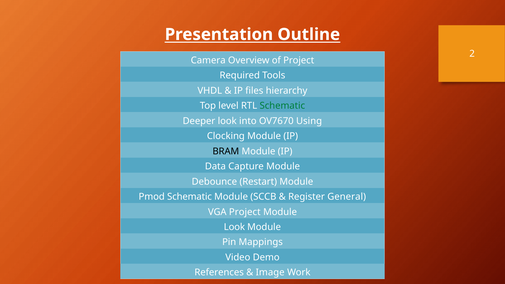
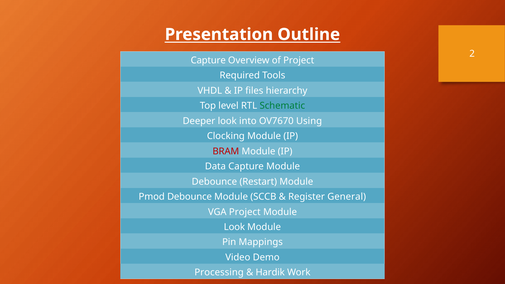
Camera: Camera -> Capture (208, 60)
BRAM colour: black -> red (226, 151)
Pmod Schematic: Schematic -> Debounce (190, 197)
References: References -> Processing (219, 273)
Image: Image -> Hardik (270, 273)
